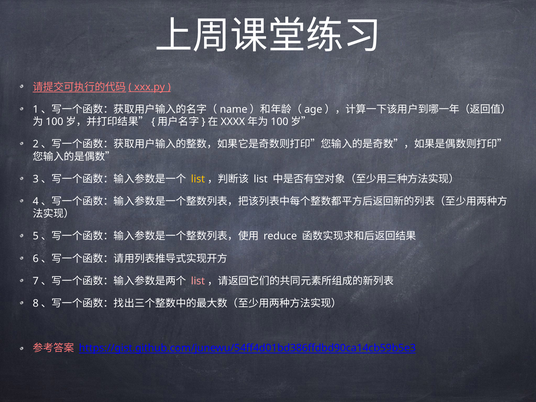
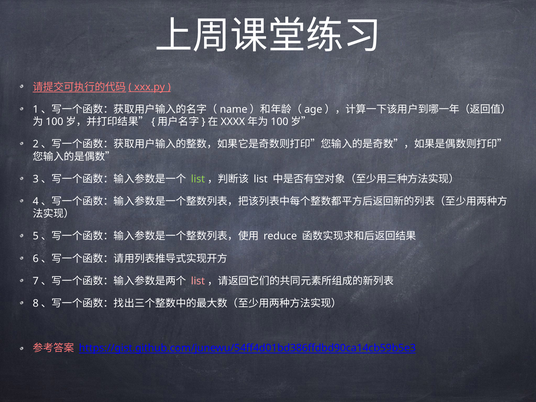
list colour: yellow -> light green (198, 179)
